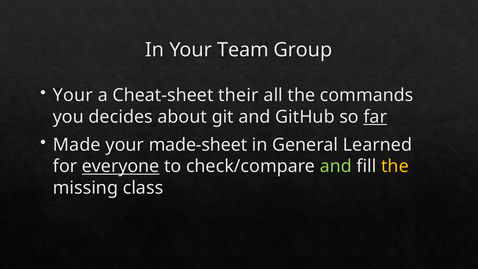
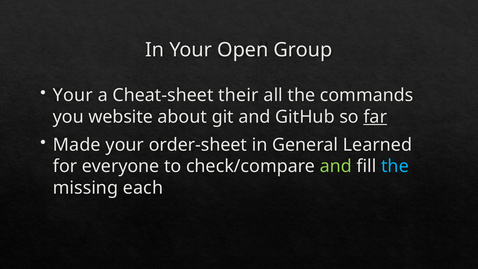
Team: Team -> Open (243, 50)
decides: decides -> website (121, 117)
made-sheet: made-sheet -> order-sheet (198, 145)
everyone underline: present -> none (121, 166)
the colour: yellow -> light blue (395, 166)
class: class -> each (143, 188)
